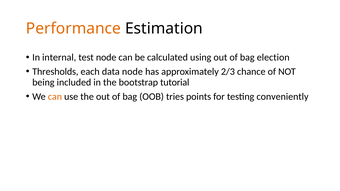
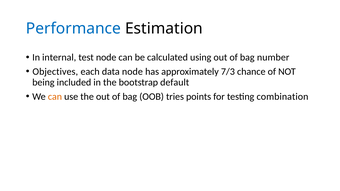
Performance colour: orange -> blue (73, 29)
election: election -> number (273, 57)
Thresholds: Thresholds -> Objectives (55, 72)
2/3: 2/3 -> 7/3 (228, 72)
tutorial: tutorial -> default (175, 82)
conveniently: conveniently -> combination (282, 97)
